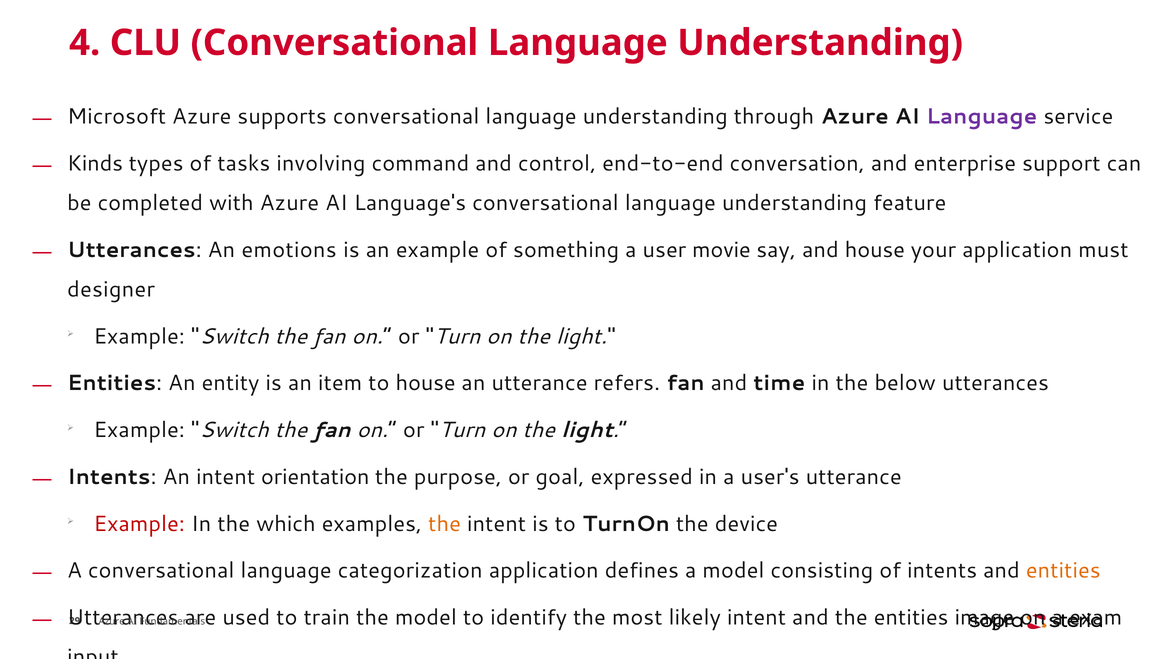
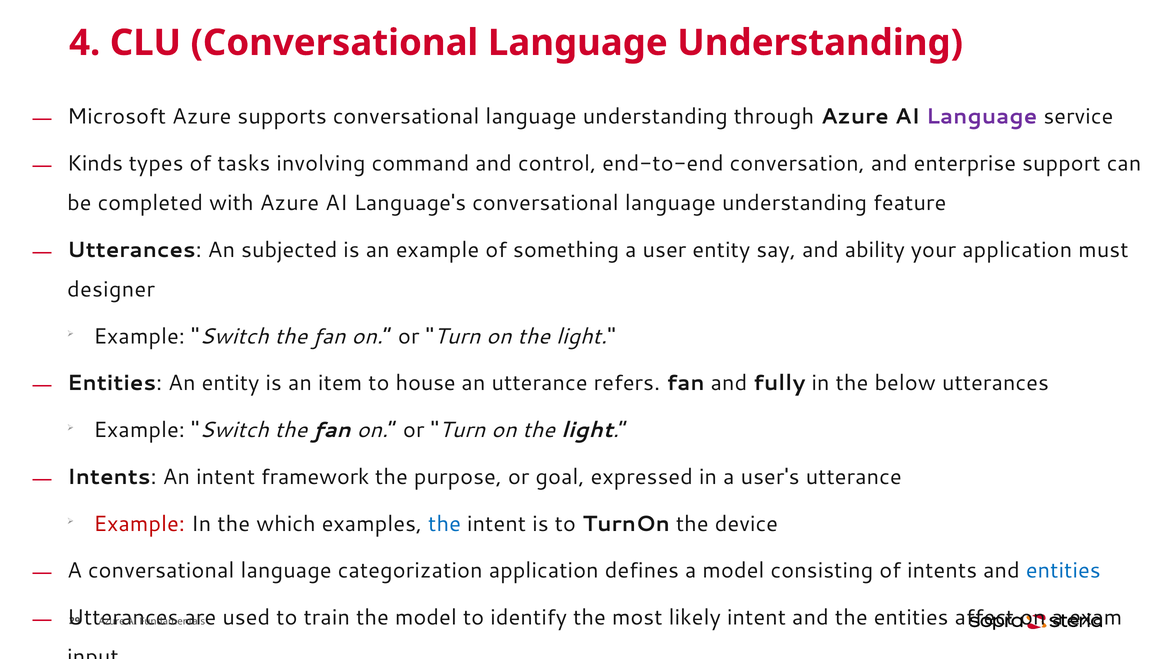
emotions: emotions -> subjected (289, 250)
user movie: movie -> entity (721, 250)
and house: house -> ability (875, 250)
time: time -> fully (779, 383)
orientation: orientation -> framework (315, 477)
the colour: orange -> blue (445, 524)
entities colour: orange -> blue (1063, 570)
image: image -> affect (984, 617)
